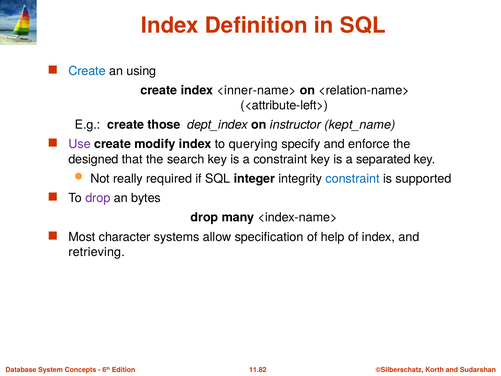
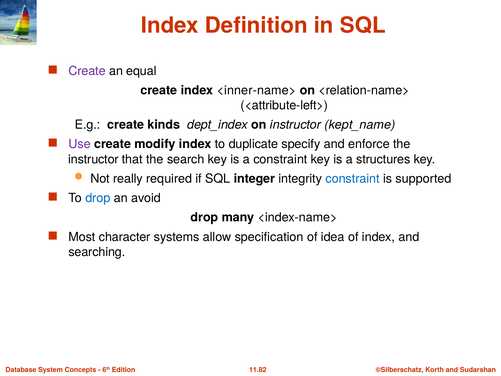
Create colour: blue -> purple (87, 71)
using: using -> equal (141, 71)
those: those -> kinds (164, 125)
querying: querying -> duplicate (253, 144)
designed: designed -> instructor (93, 159)
separated: separated -> structures (383, 159)
drop colour: purple -> blue (98, 198)
bytes: bytes -> avoid (146, 198)
help: help -> idea (333, 237)
retrieving: retrieving -> searching (97, 252)
